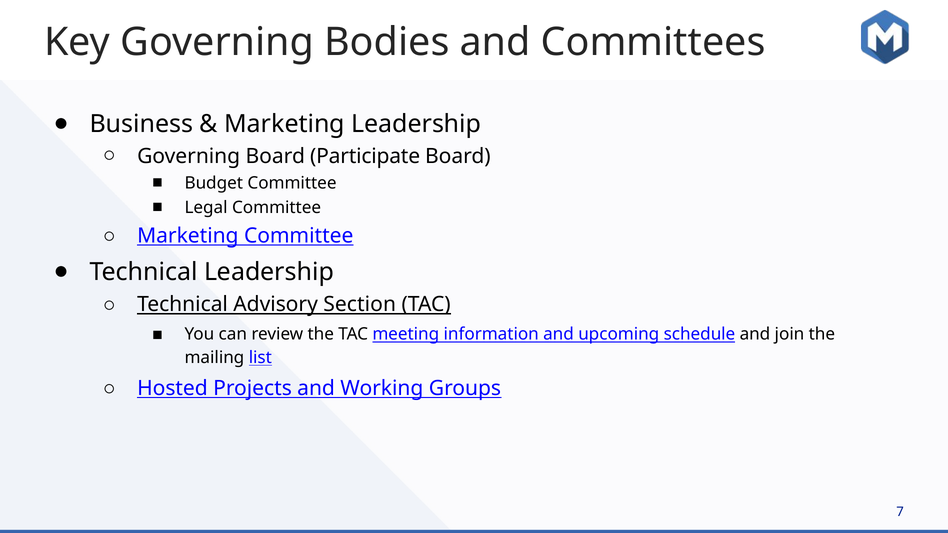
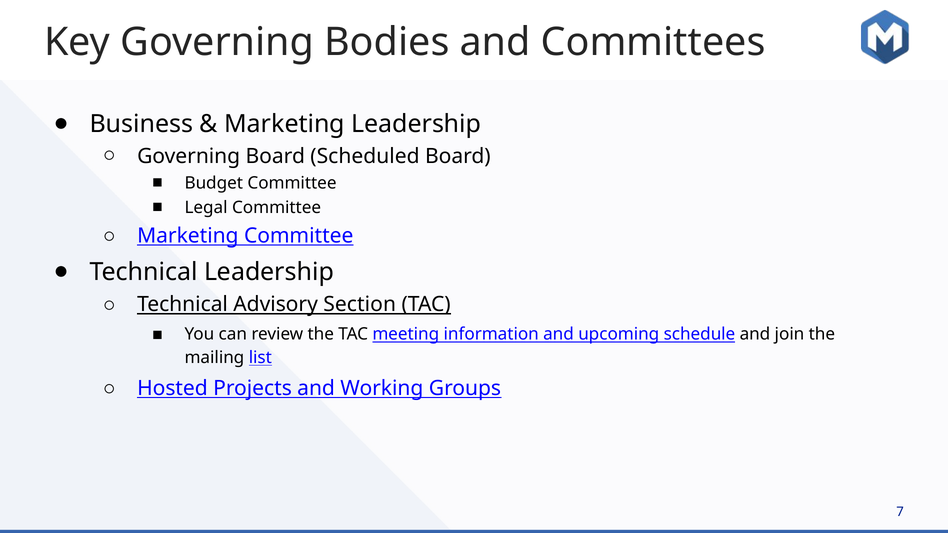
Participate: Participate -> Scheduled (365, 156)
